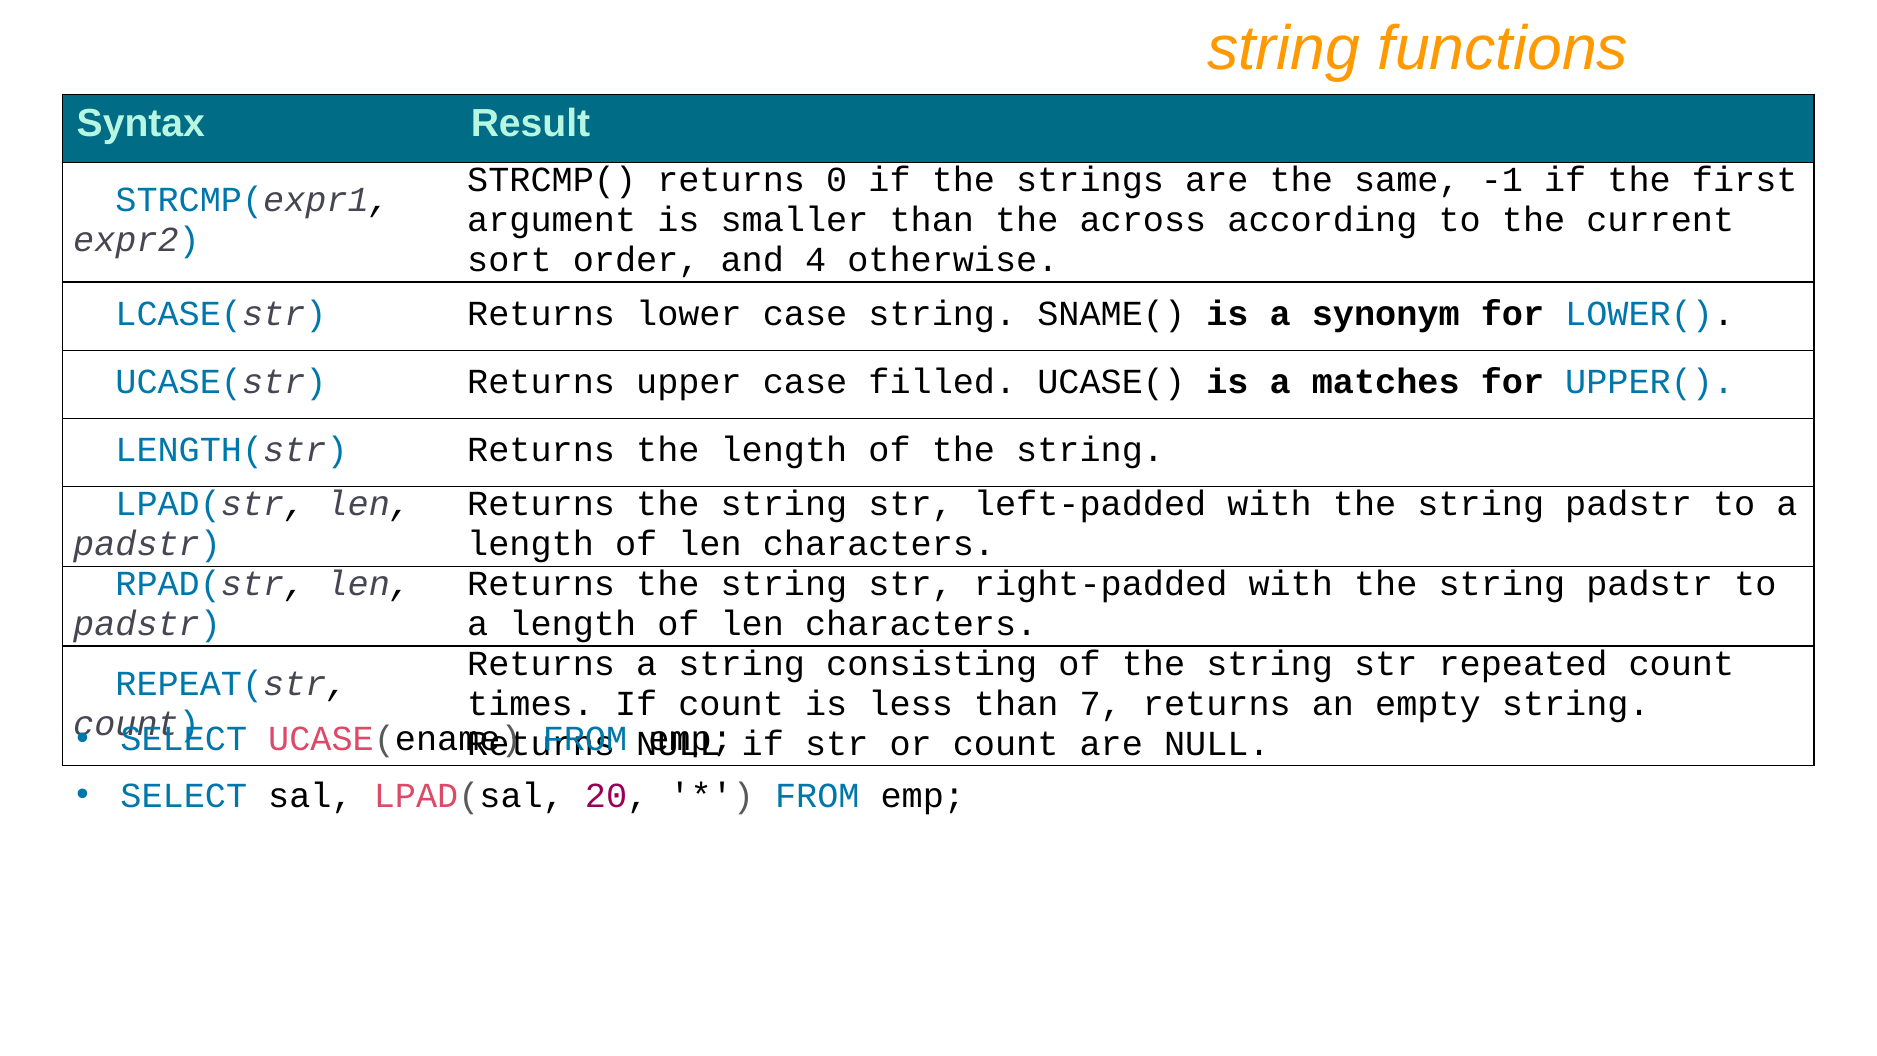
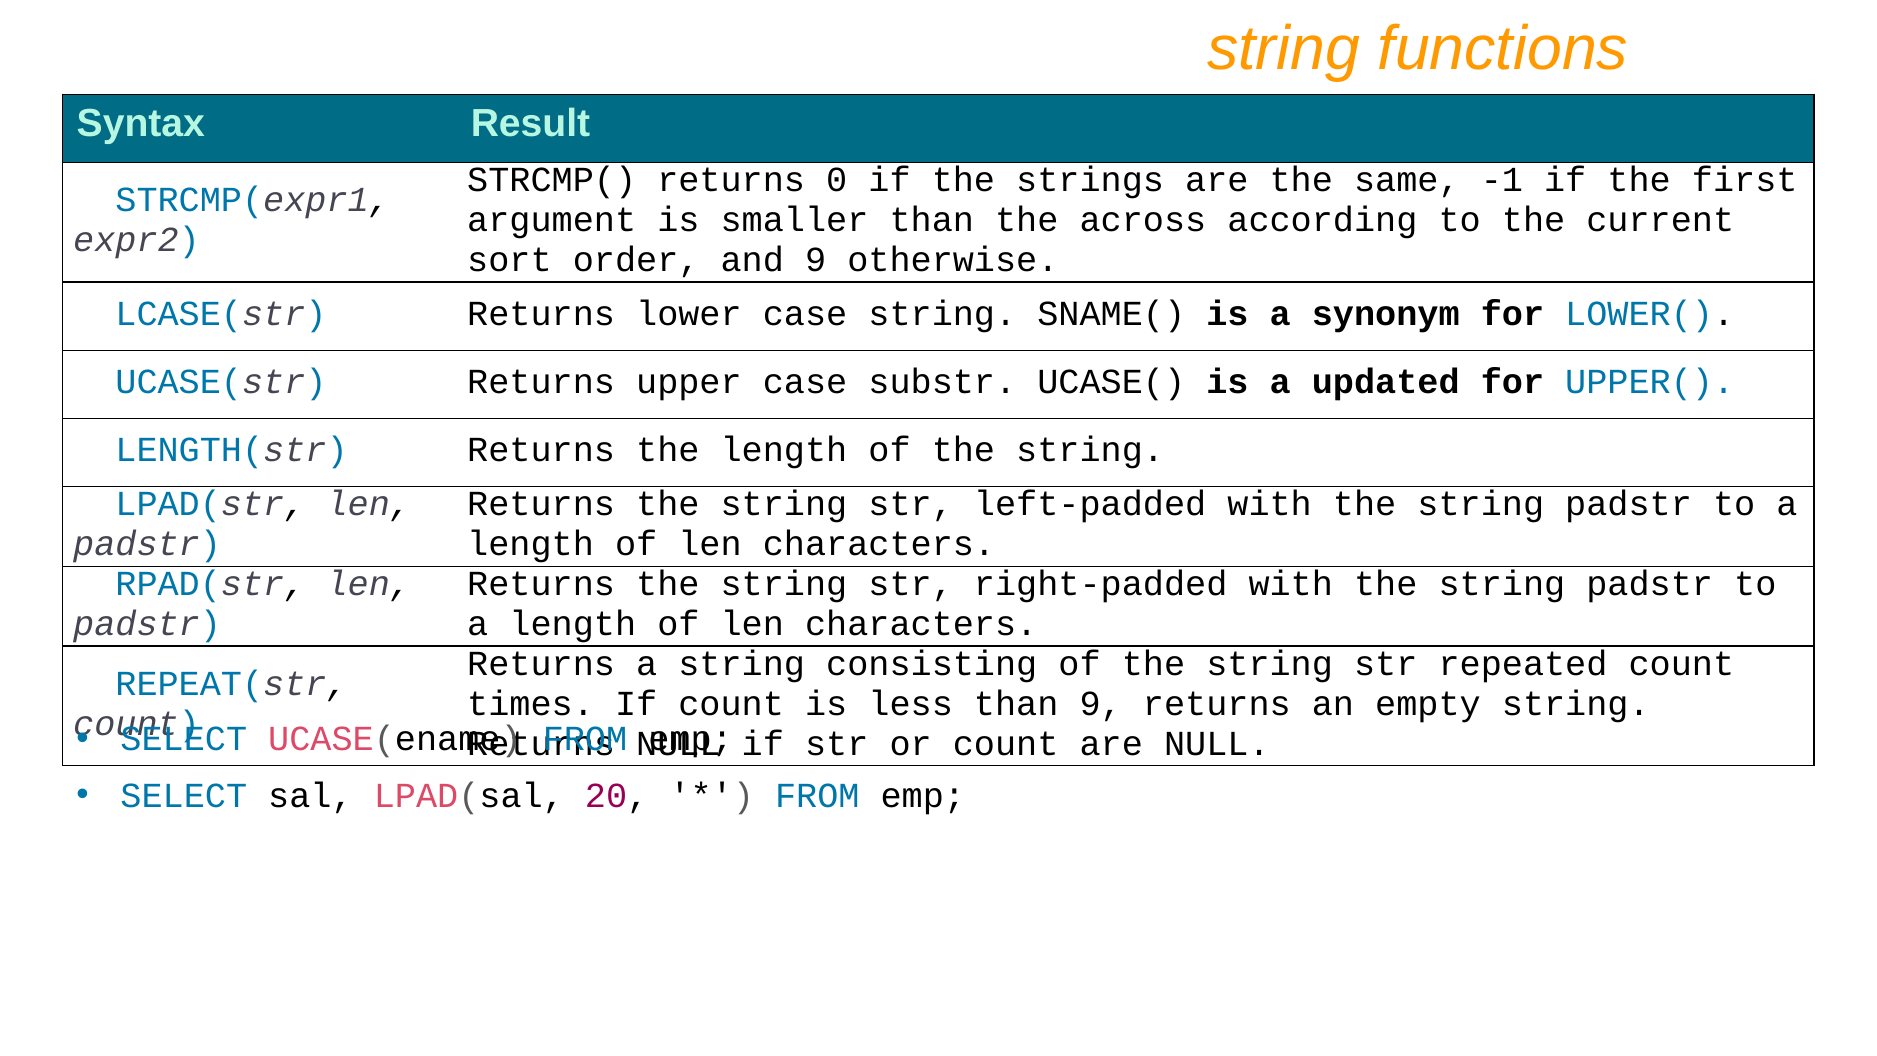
and 4: 4 -> 9 (816, 260)
filled: filled -> substr (942, 382)
matches: matches -> updated (1386, 382)
than 7: 7 -> 9 (1101, 704)
